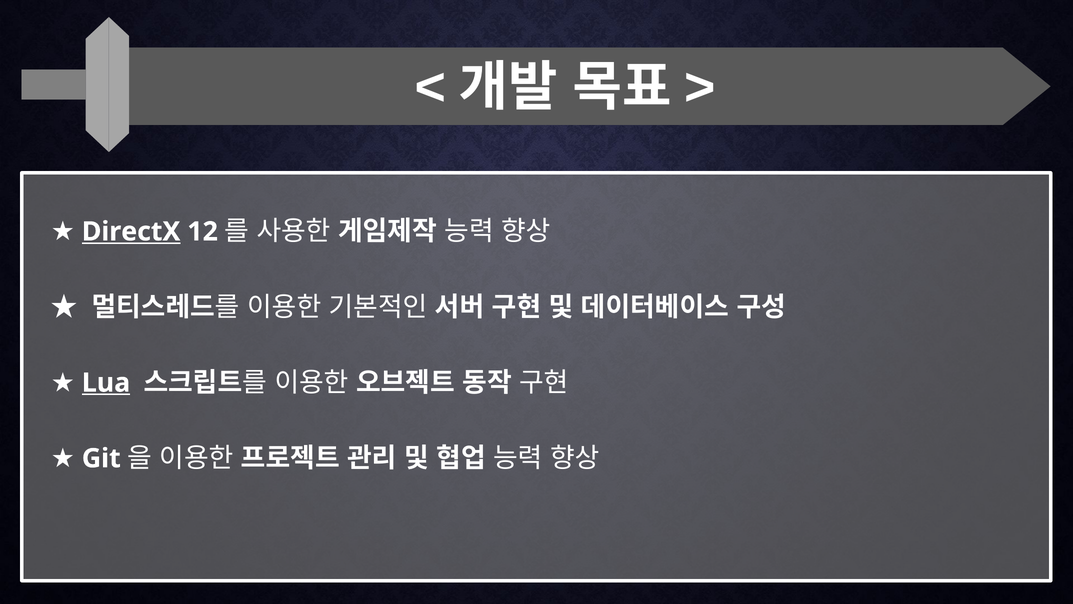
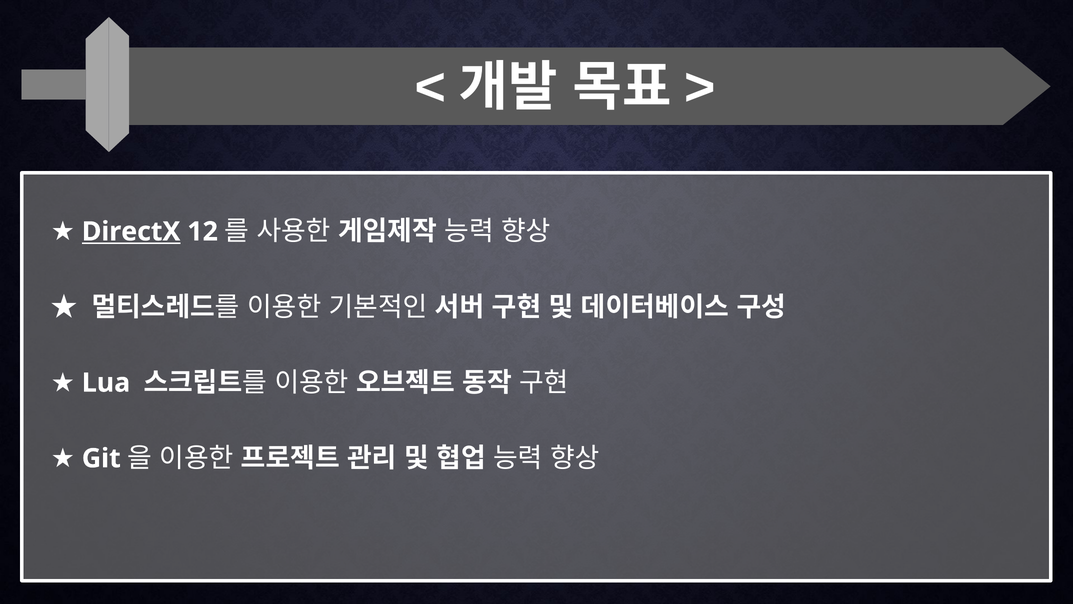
Lua underline: present -> none (106, 383)
